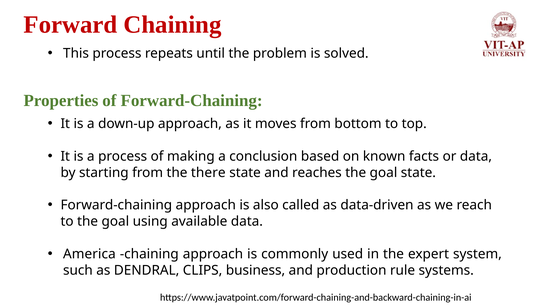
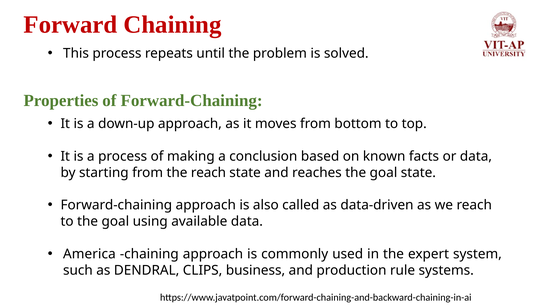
the there: there -> reach (208, 173)
